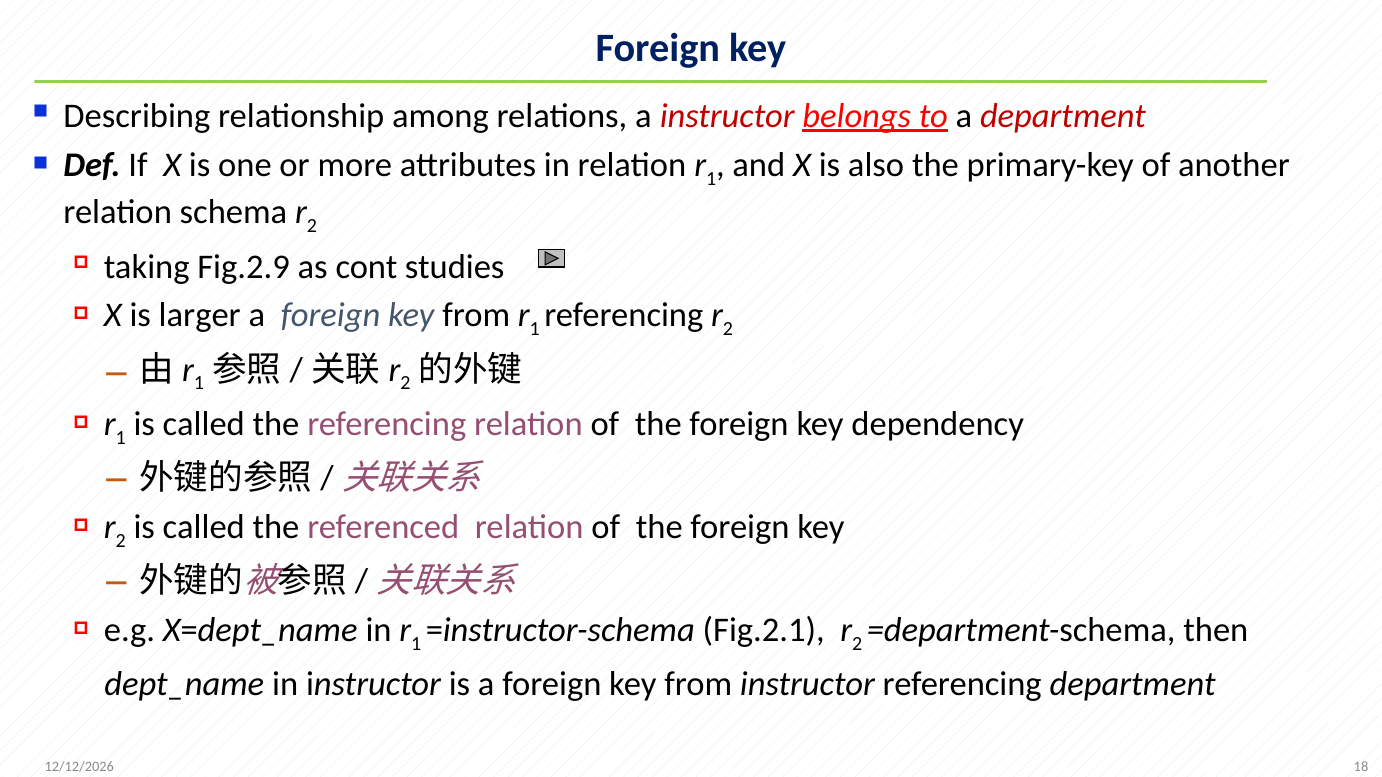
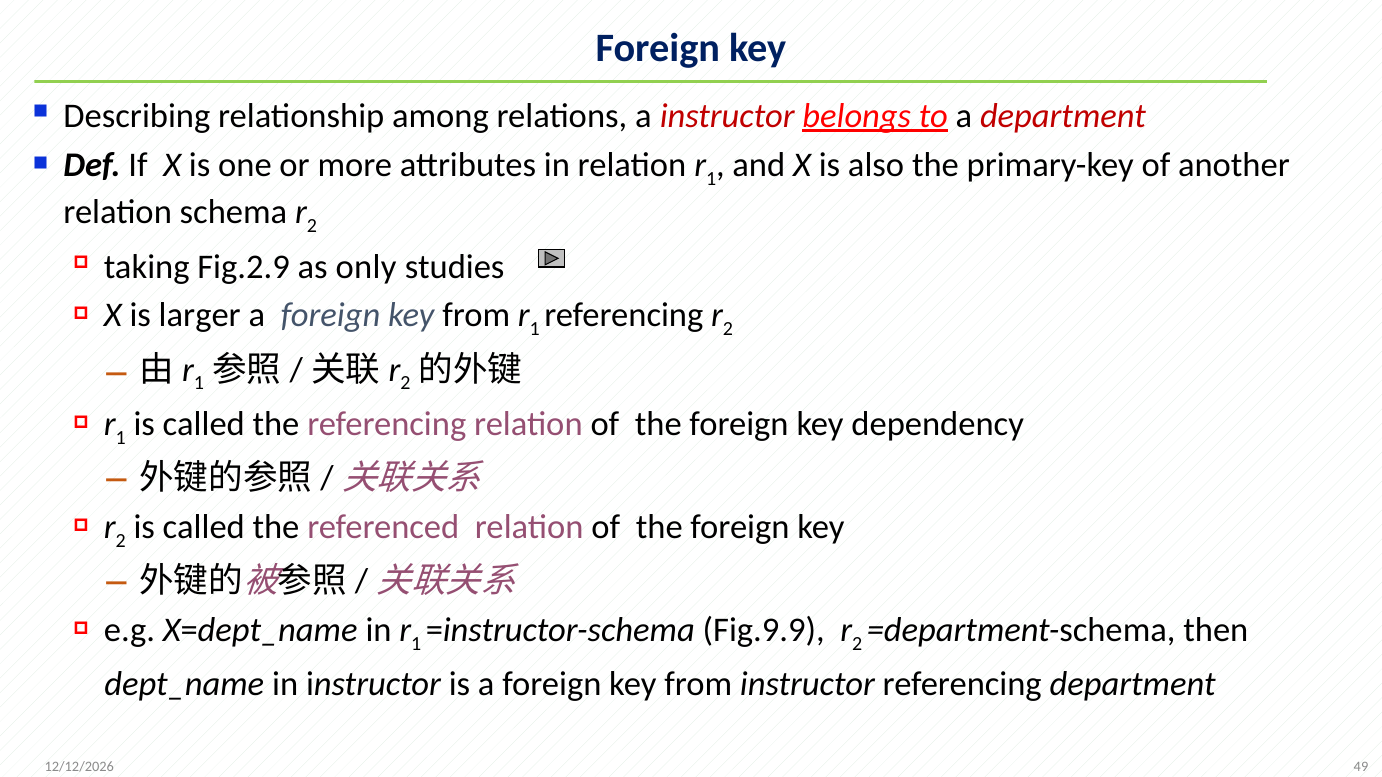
cont: cont -> only (366, 267)
Fig.2.1: Fig.2.1 -> Fig.9.9 (764, 630)
18: 18 -> 49 (1361, 767)
